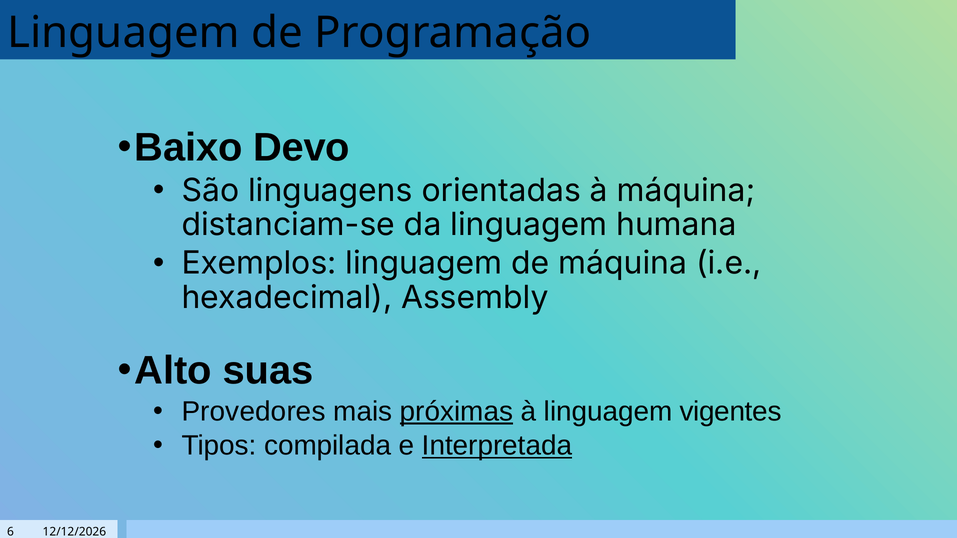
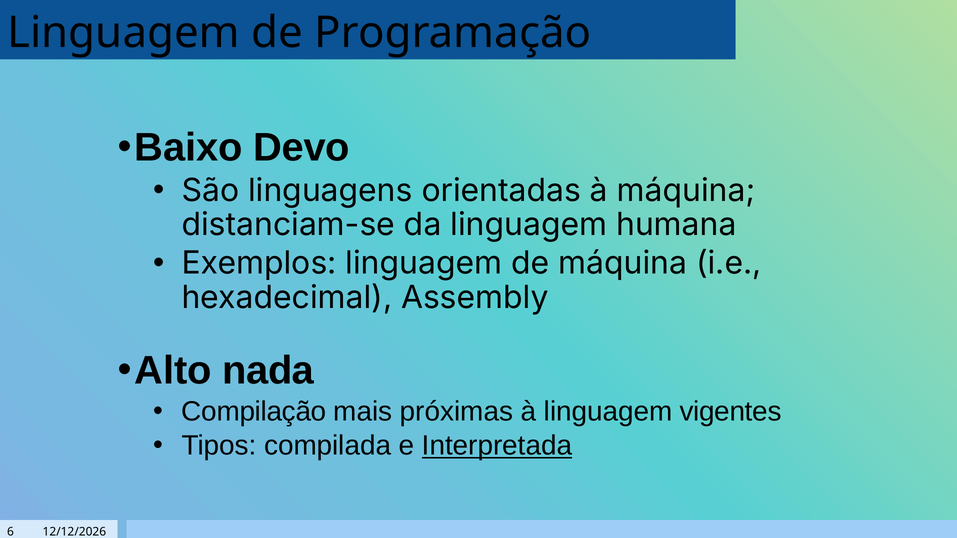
suas: suas -> nada (268, 371)
Provedores: Provedores -> Compilação (254, 412)
próximas underline: present -> none (456, 412)
